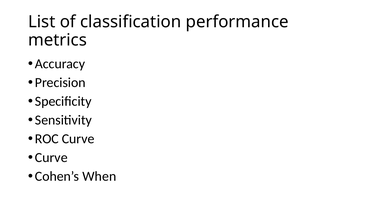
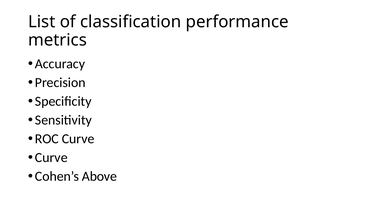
When: When -> Above (99, 176)
